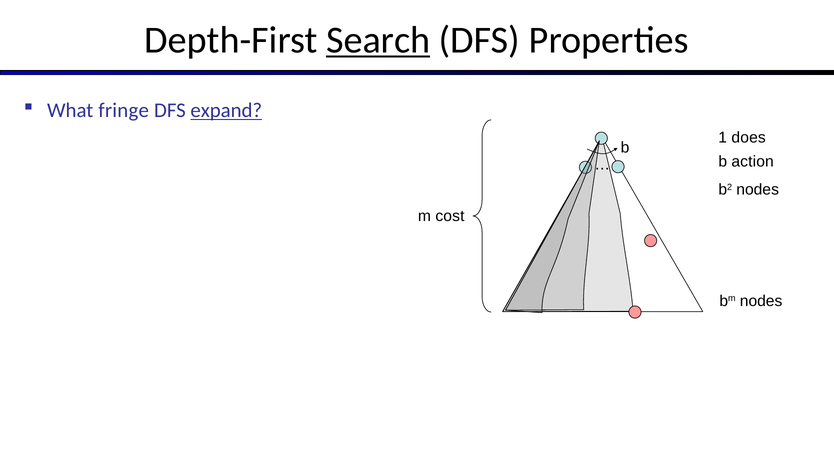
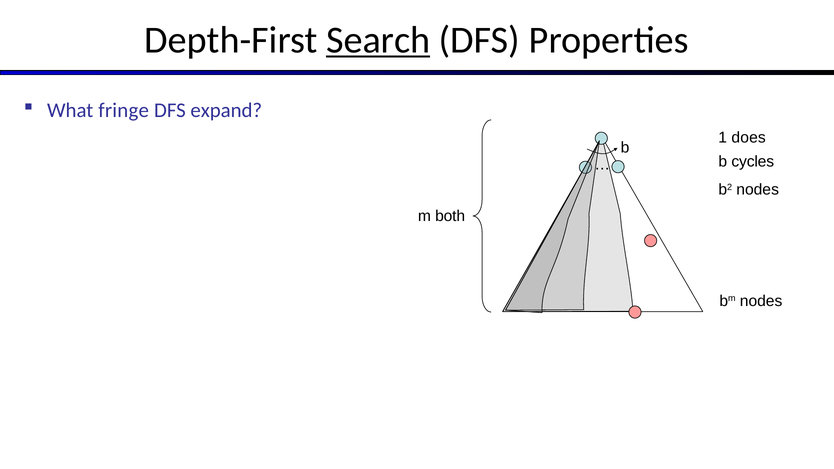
expand underline: present -> none (226, 111)
action: action -> cycles (753, 162)
cost: cost -> both (450, 216)
